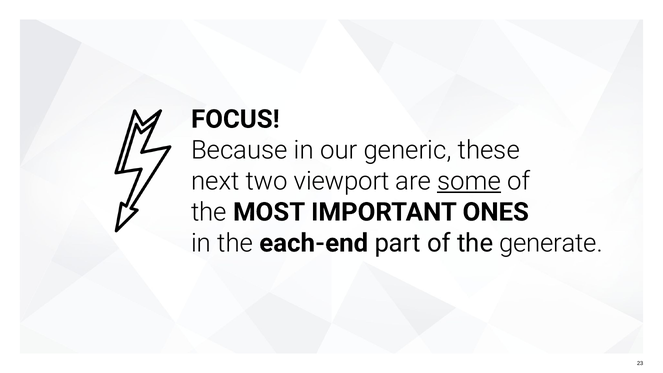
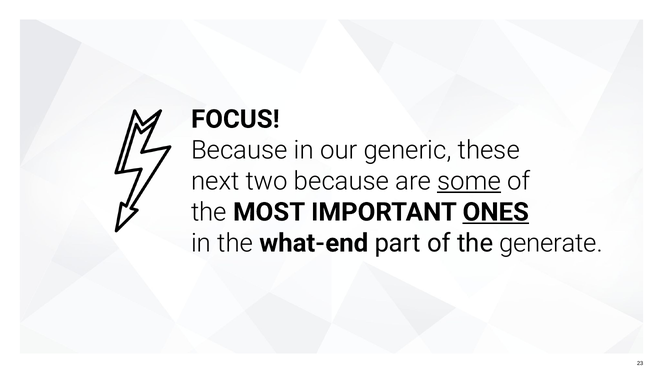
two viewport: viewport -> because (342, 181)
ONES underline: none -> present (496, 212)
each-end: each-end -> what-end (314, 243)
